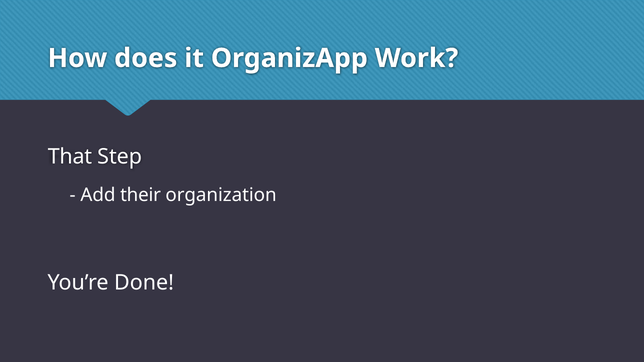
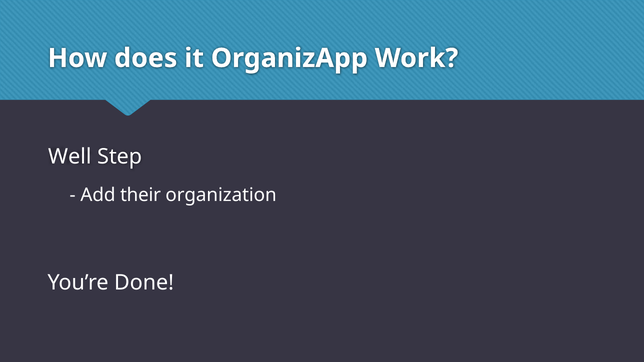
That: That -> Well (70, 157)
